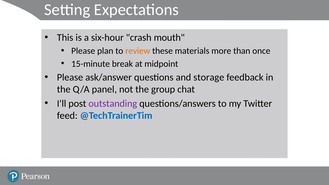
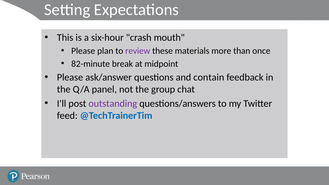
review colour: orange -> purple (138, 51)
15-minute: 15-minute -> 82-minute (91, 64)
storage: storage -> contain (209, 77)
